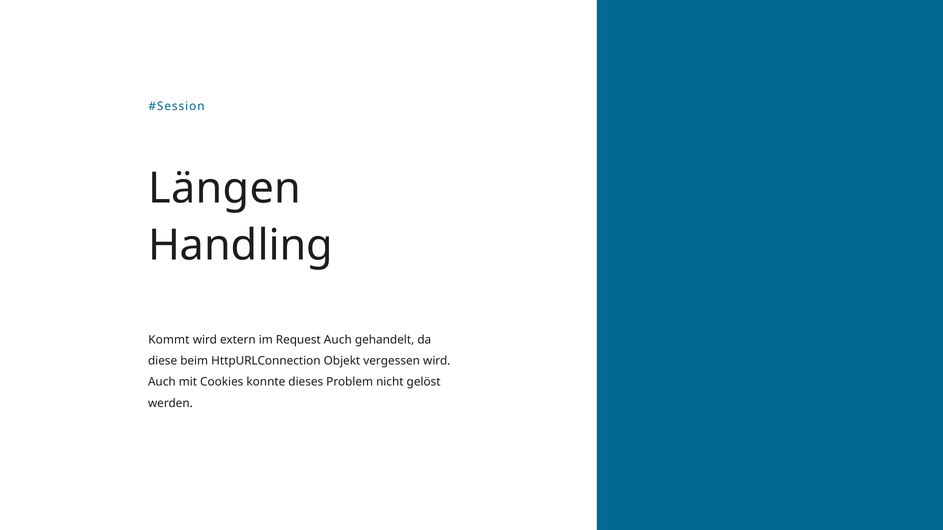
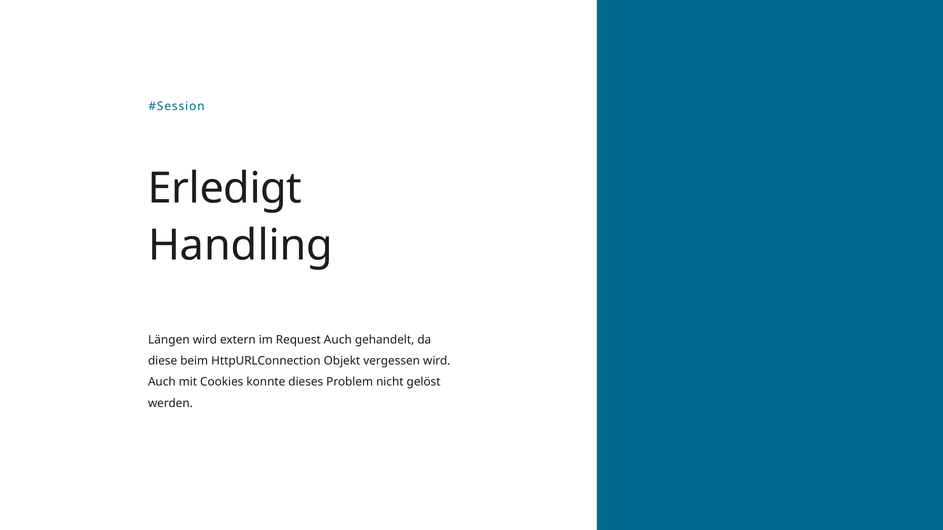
Längen: Längen -> Erledigt (225, 189)
Kommt: Kommt -> Längen (169, 340)
